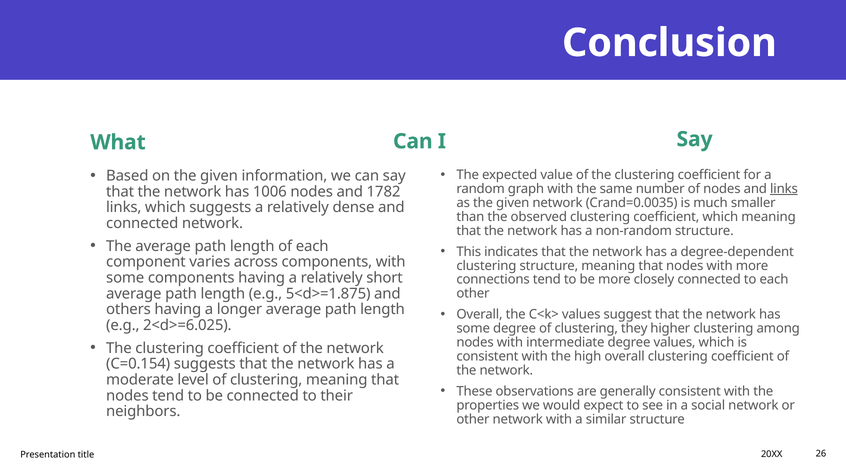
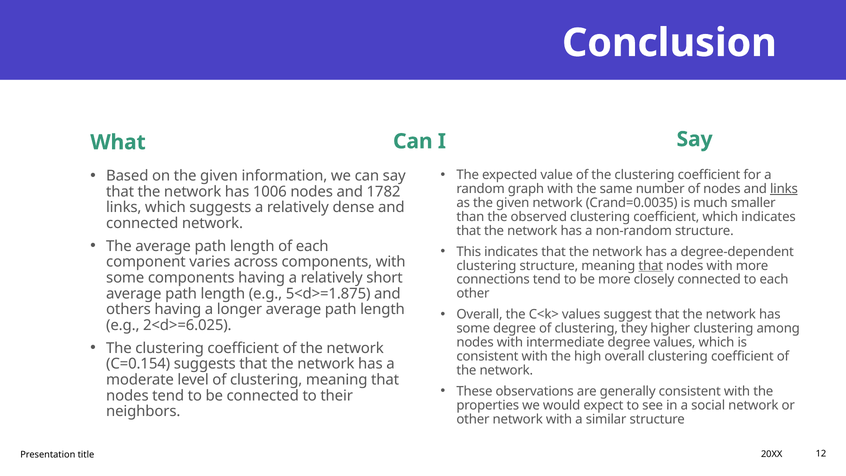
which meaning: meaning -> indicates (769, 217)
that underline: none -> present (651, 266)
26: 26 -> 12 (821, 454)
